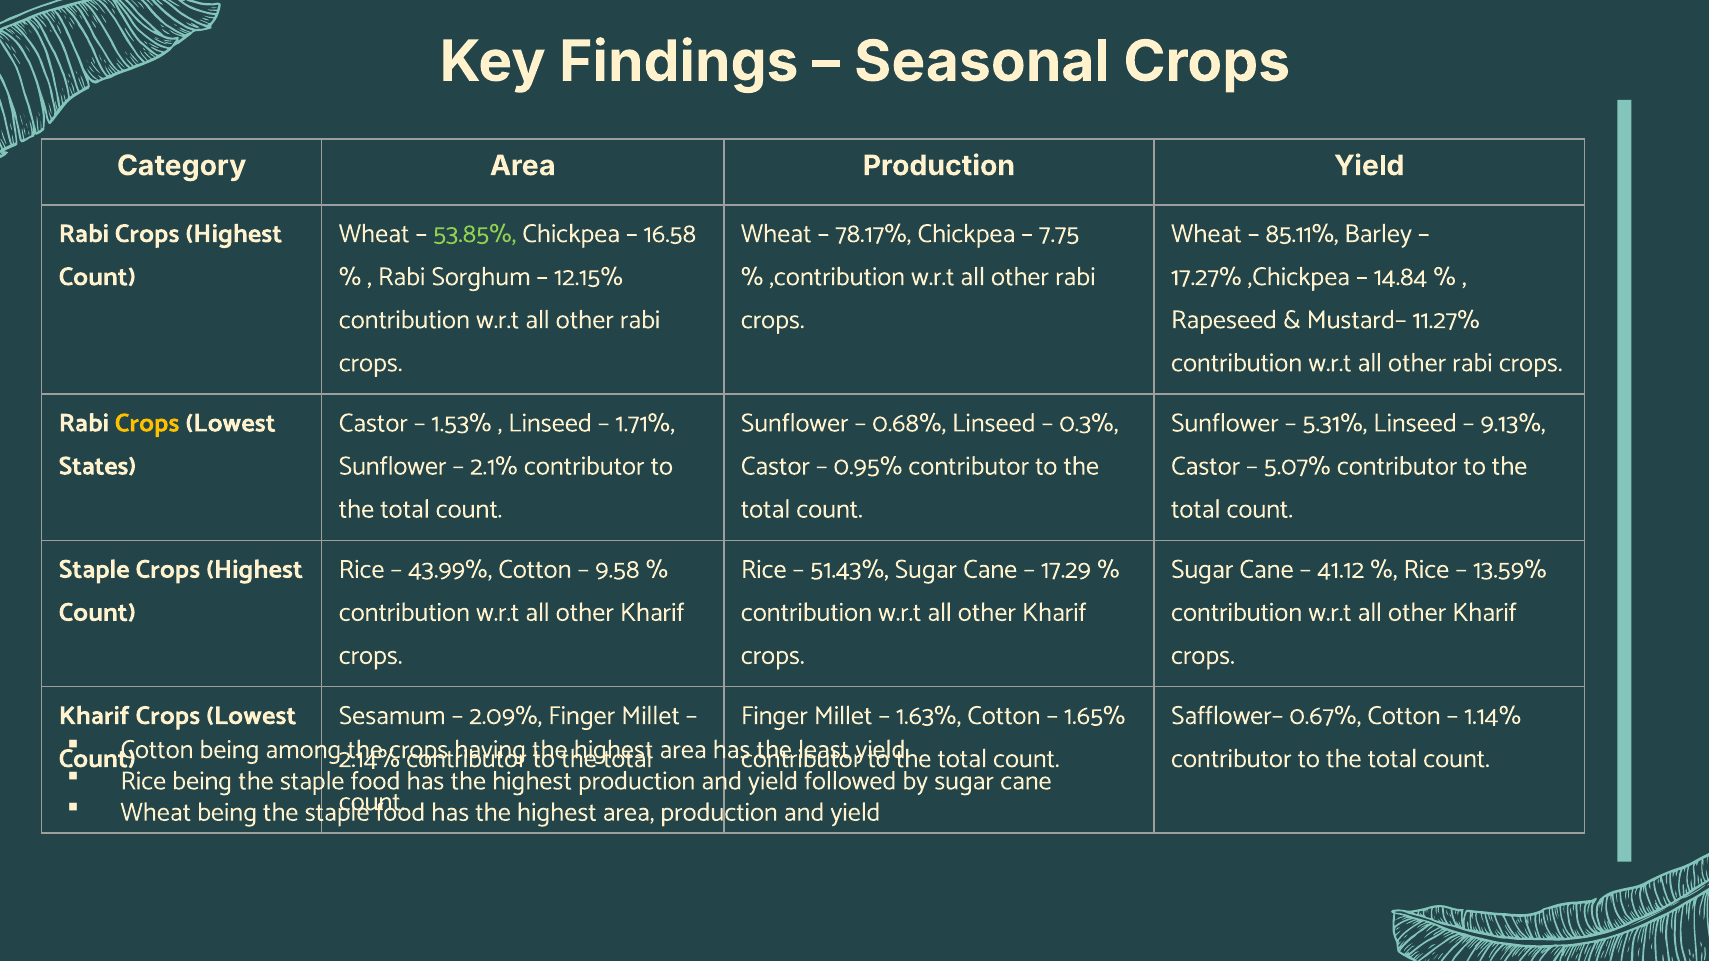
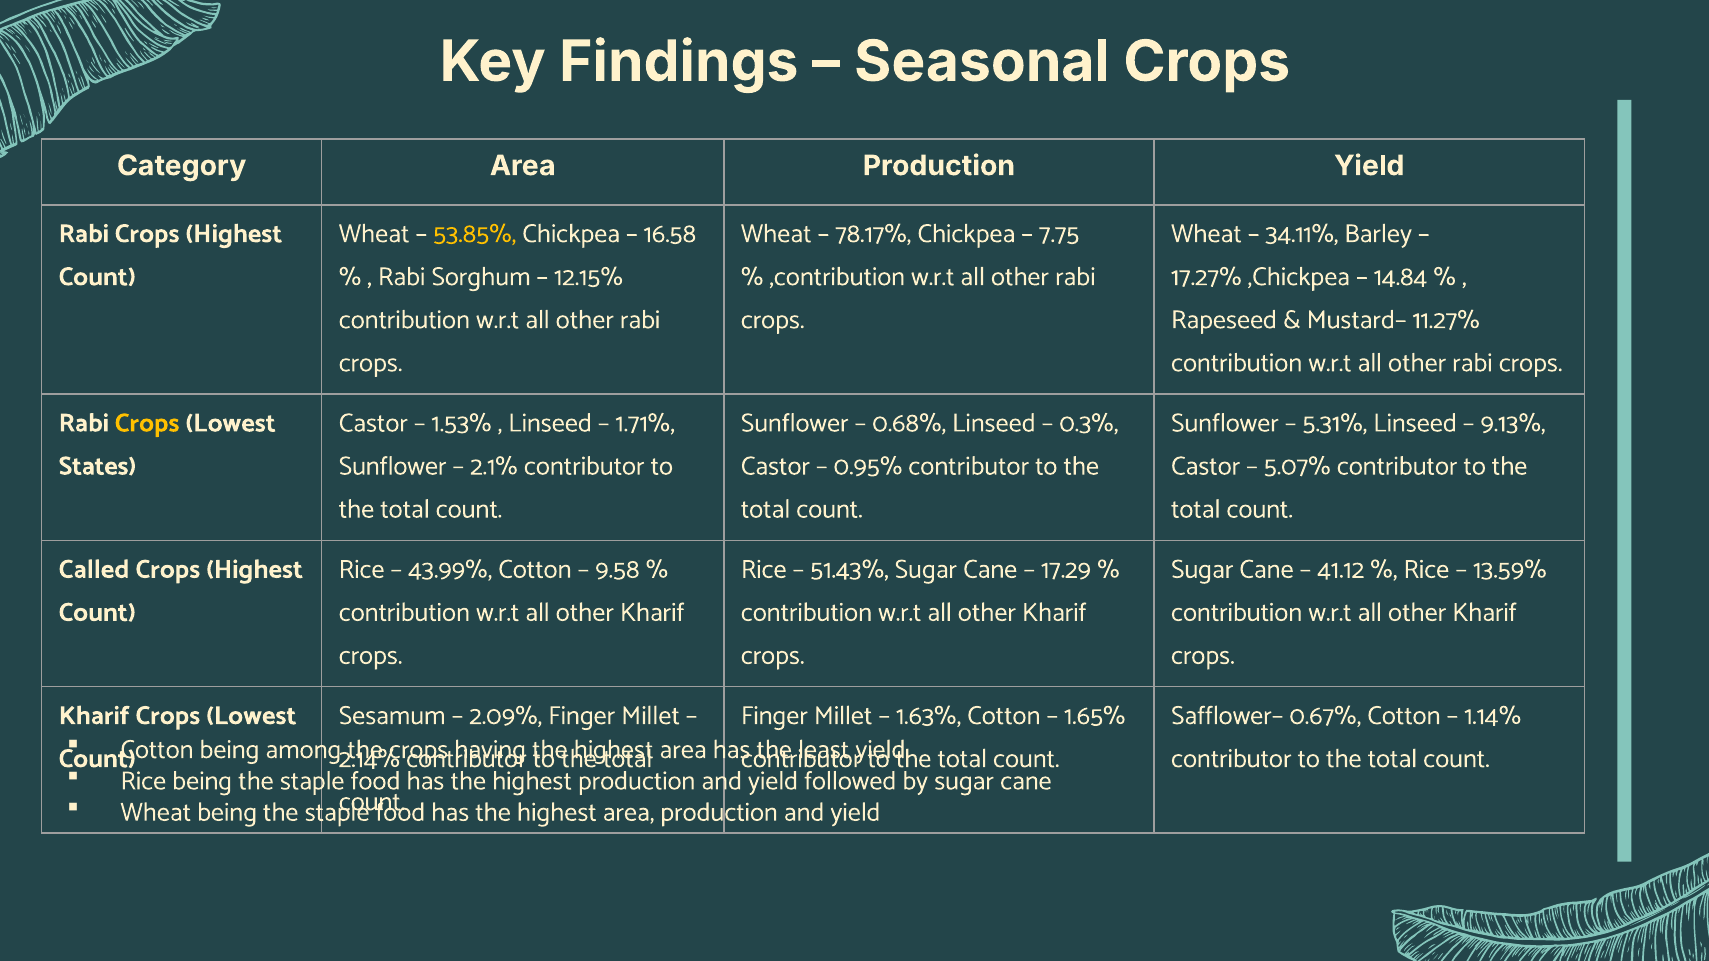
53.85% colour: light green -> yellow (475, 234)
85.11%: 85.11% -> 34.11% (1302, 234)
Staple: Staple -> Called (94, 569)
